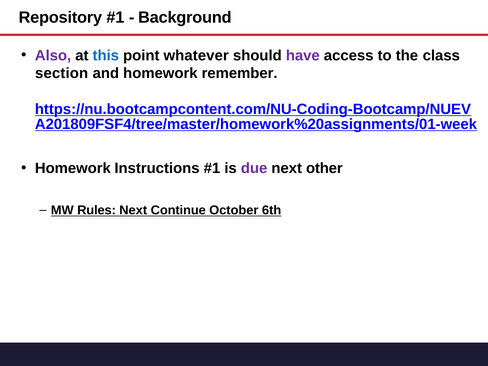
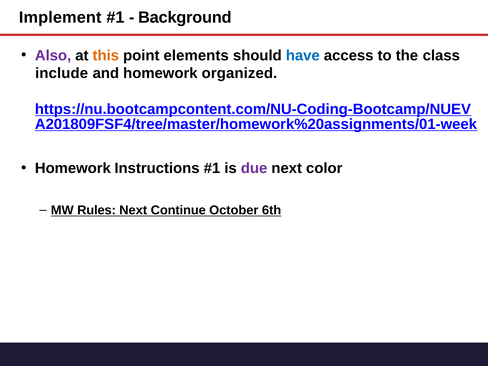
Repository: Repository -> Implement (60, 17)
this colour: blue -> orange (106, 56)
whatever: whatever -> elements (196, 56)
have colour: purple -> blue (303, 56)
section: section -> include (62, 73)
remember: remember -> organized (239, 73)
other: other -> color (324, 168)
